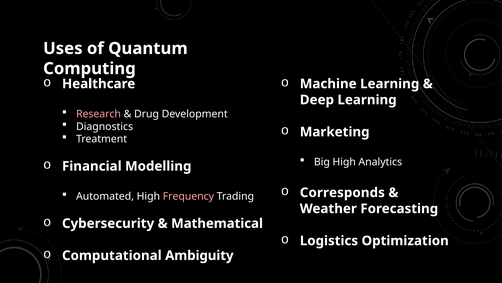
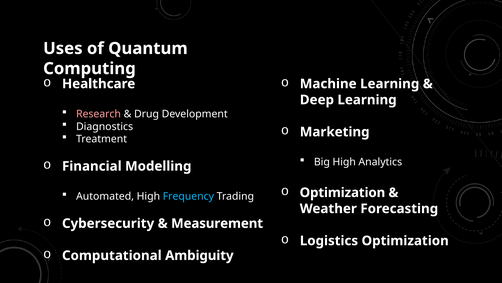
Corresponds: Corresponds -> Optimization (342, 192)
Frequency colour: pink -> light blue (188, 196)
Mathematical: Mathematical -> Measurement (217, 223)
